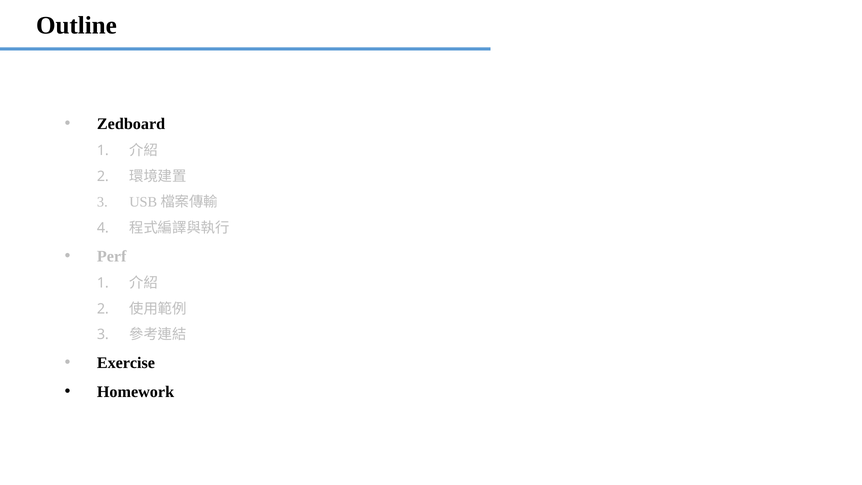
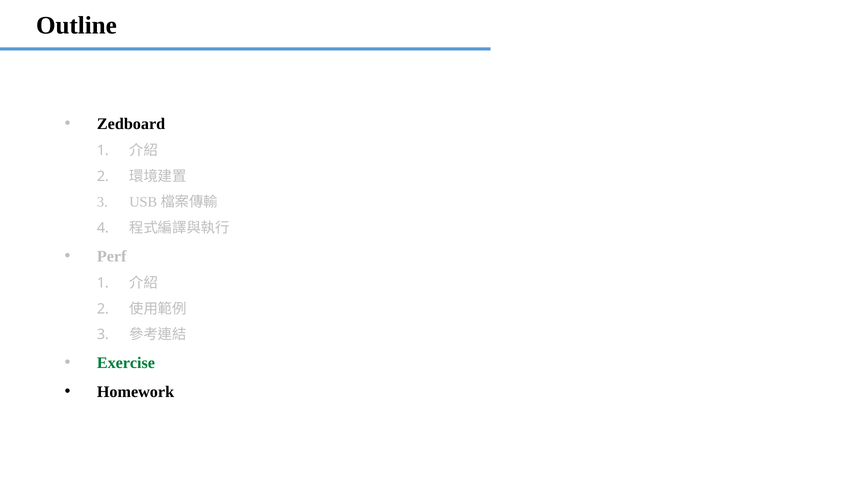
Exercise colour: black -> green (126, 363)
